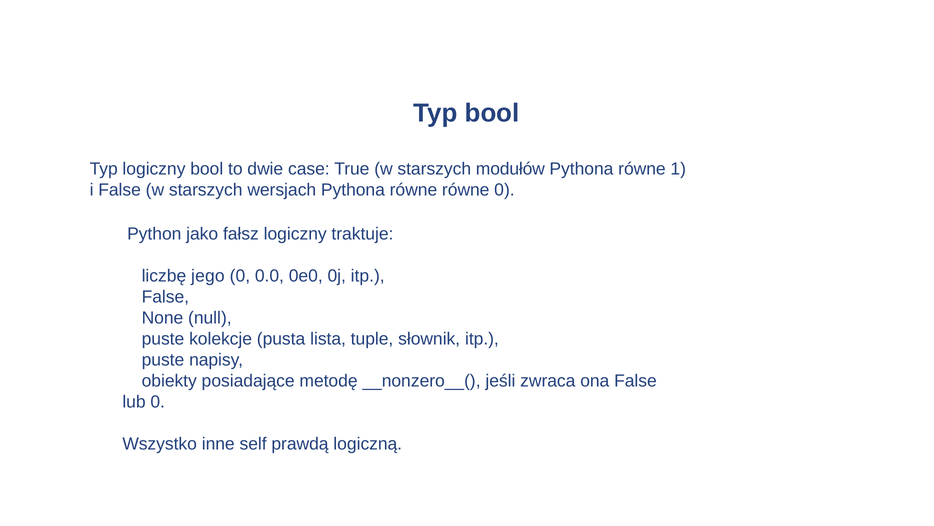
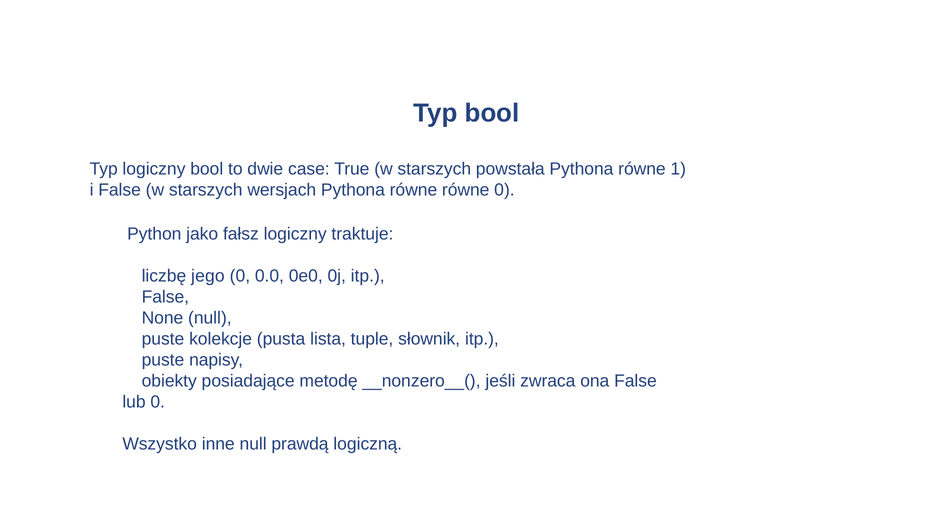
modułów: modułów -> powstała (510, 169)
inne self: self -> null (253, 443)
